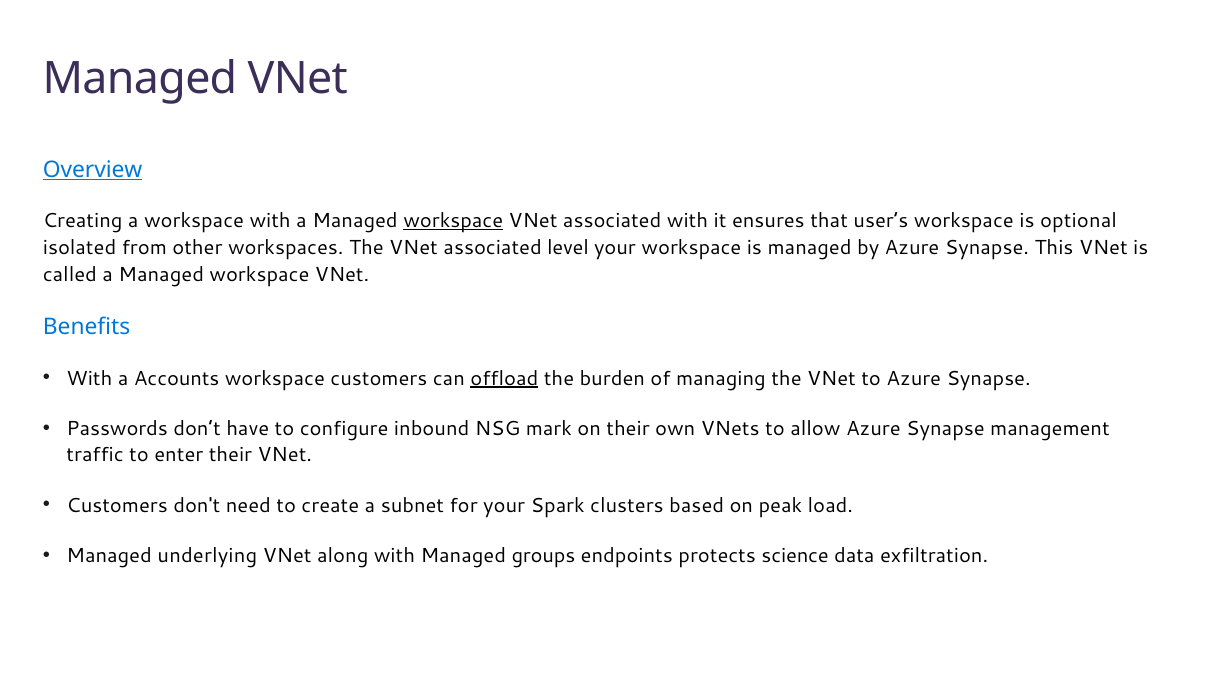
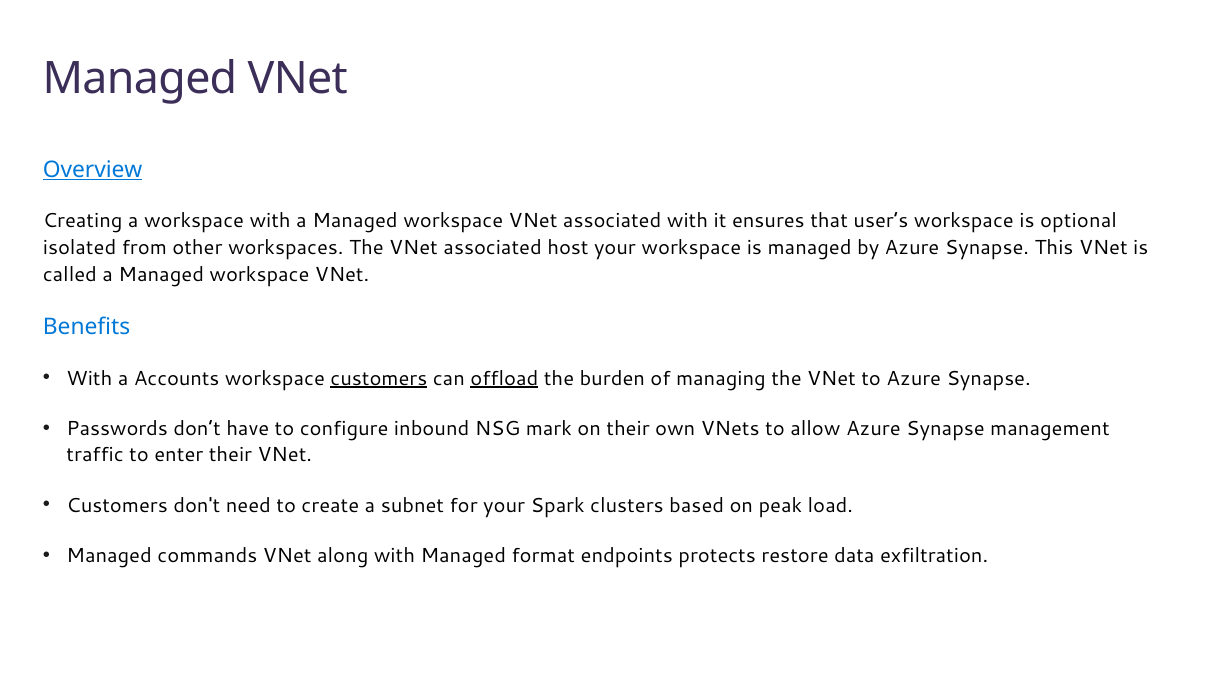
workspace underline: present -> none (453, 221)
level: level -> host (568, 248)
customers underline: none -> present (379, 378)
underlying: underlying -> commands (207, 555)
groups: groups -> format (543, 555)
science: science -> restore (795, 555)
